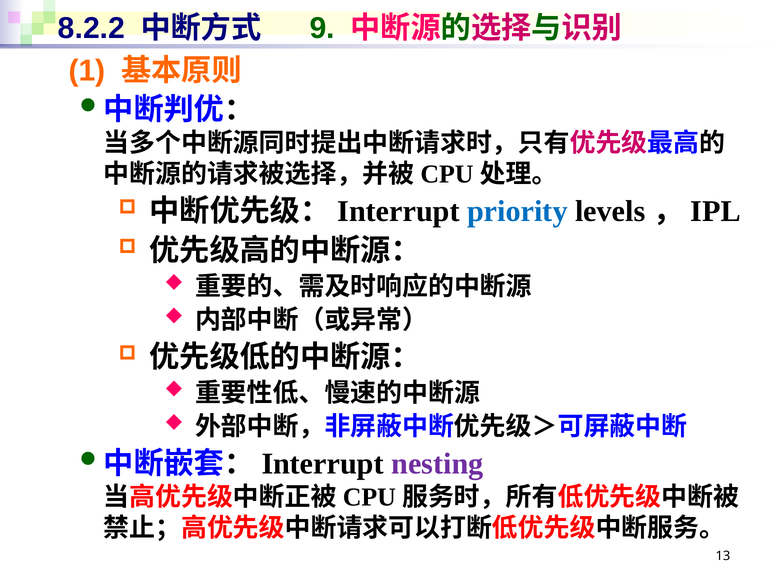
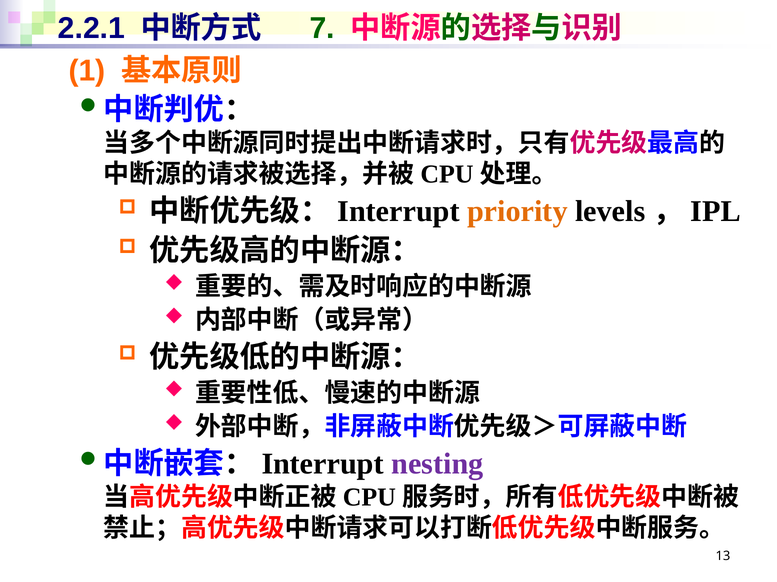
8.2.2: 8.2.2 -> 2.2.1 (91, 28)
9: 9 -> 7 (322, 28)
priority colour: blue -> orange (517, 212)
